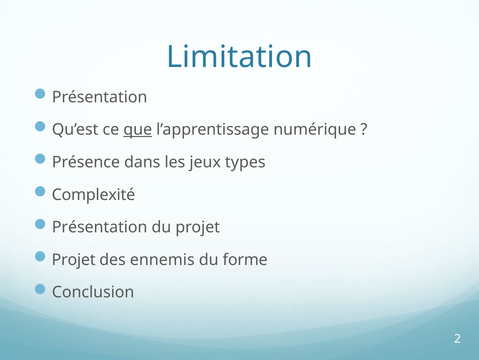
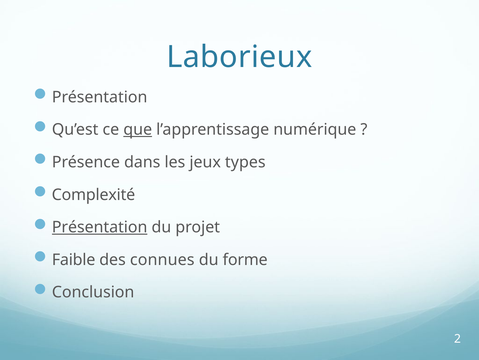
Limitation: Limitation -> Laborieux (239, 57)
Présentation underline: none -> present (100, 227)
Projet: Projet -> Faible (74, 259)
ennemis: ennemis -> connues (162, 259)
